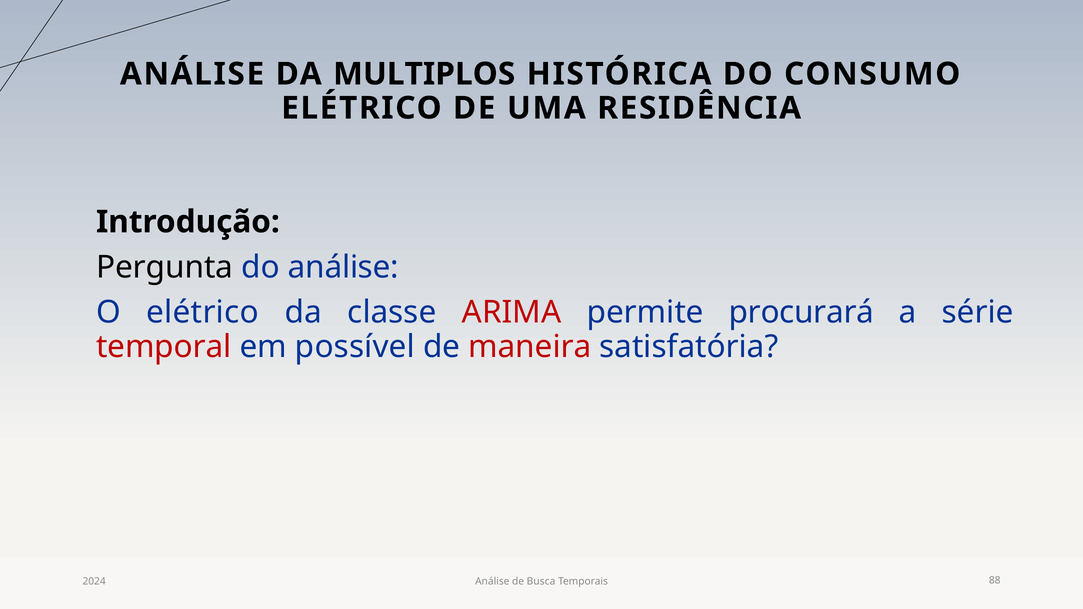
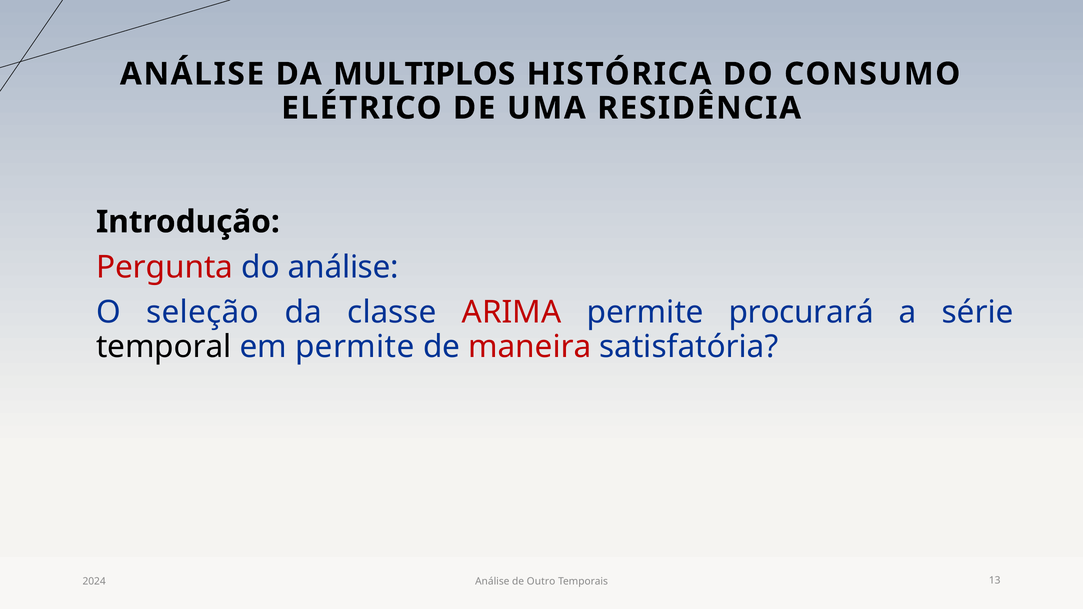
Pergunta colour: black -> red (165, 267)
O elétrico: elétrico -> seleção (203, 313)
temporal colour: red -> black (164, 347)
em possível: possível -> permite (355, 347)
Busca: Busca -> Outro (541, 582)
88: 88 -> 13 (995, 581)
